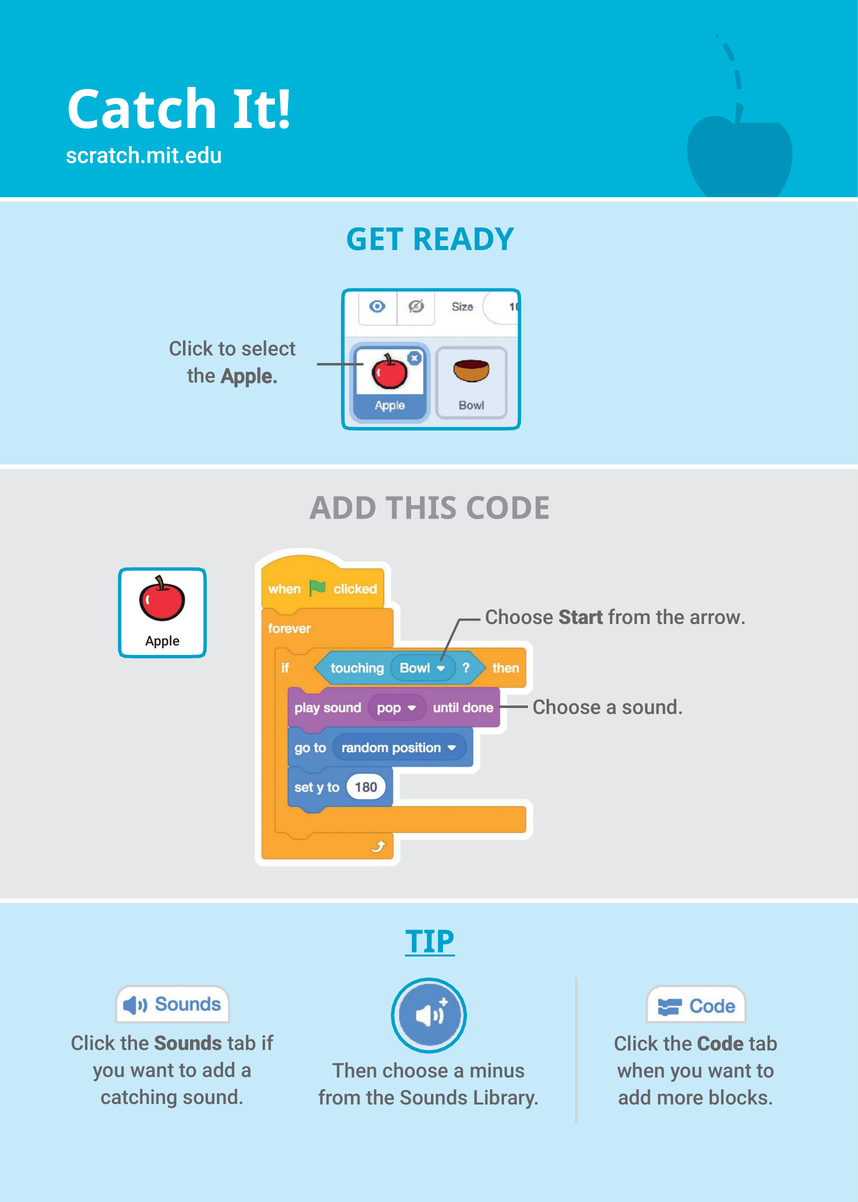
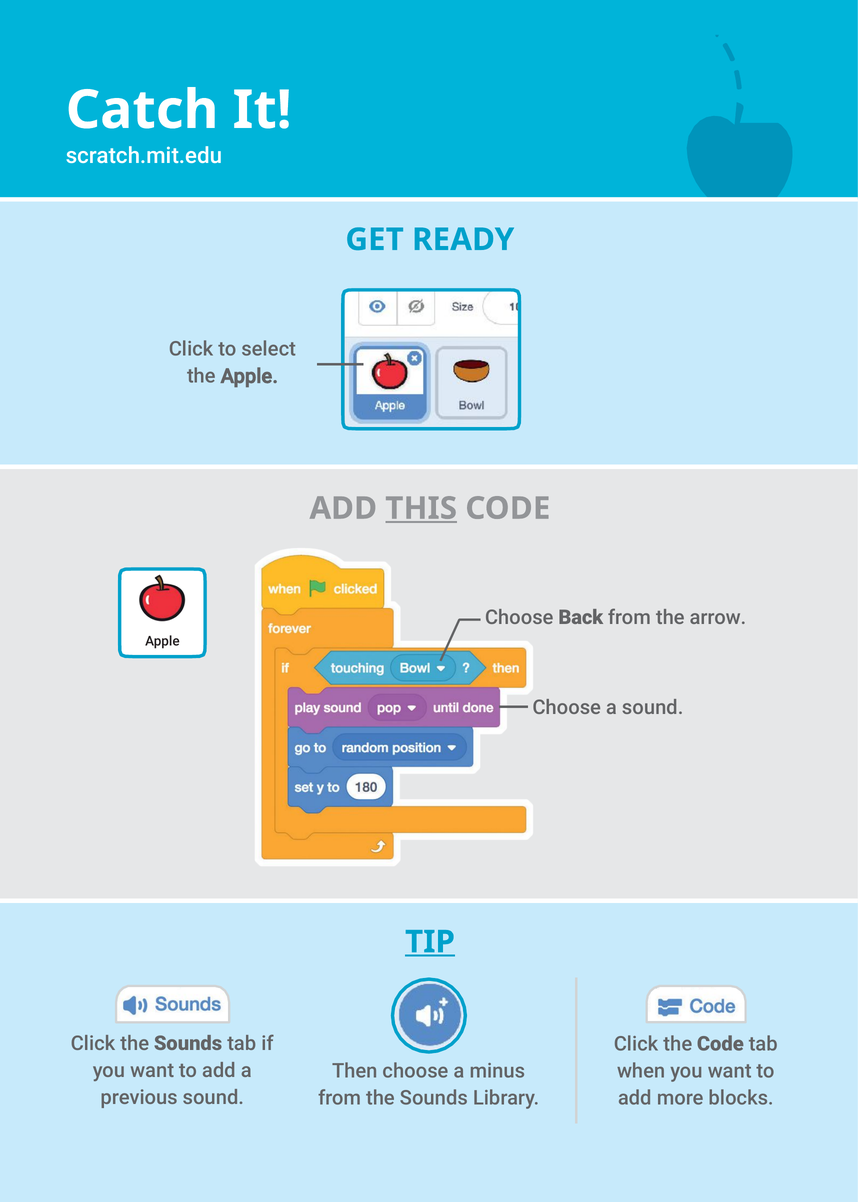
THIS underline: none -> present (421, 508)
Start: Start -> Back (581, 617)
catching: catching -> previous (139, 1097)
